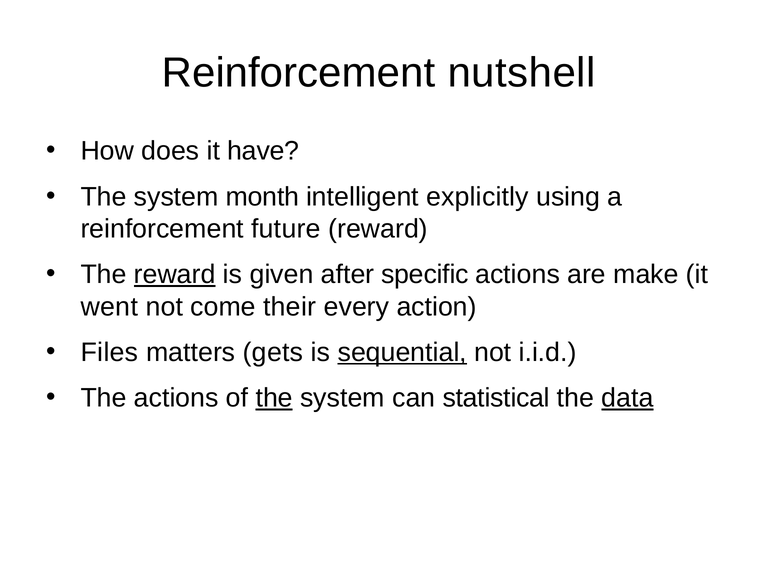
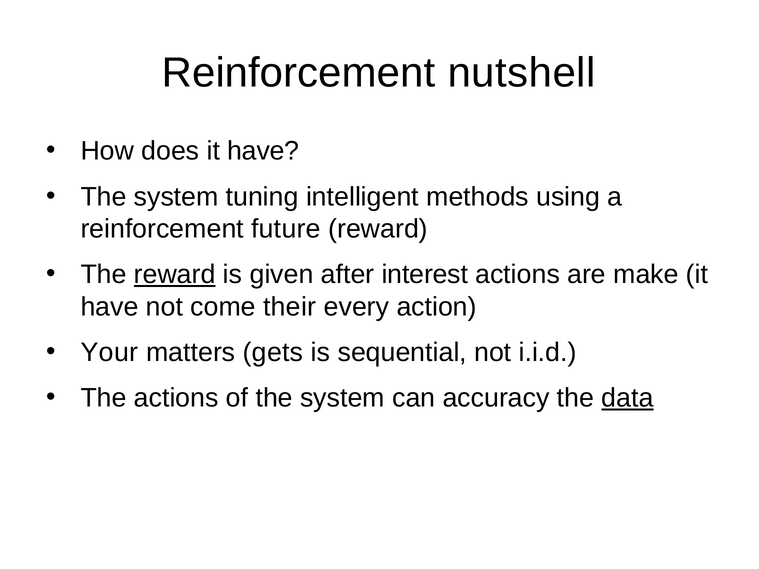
month: month -> tuning (262, 197)
explicitly: explicitly -> methods (478, 197)
specific: specific -> interest (425, 275)
went: went -> have (109, 307)
Files: Files -> Your (110, 352)
sequential underline: present -> none (402, 352)
the underline: present -> none (274, 398)
statistical: statistical -> accuracy (496, 398)
